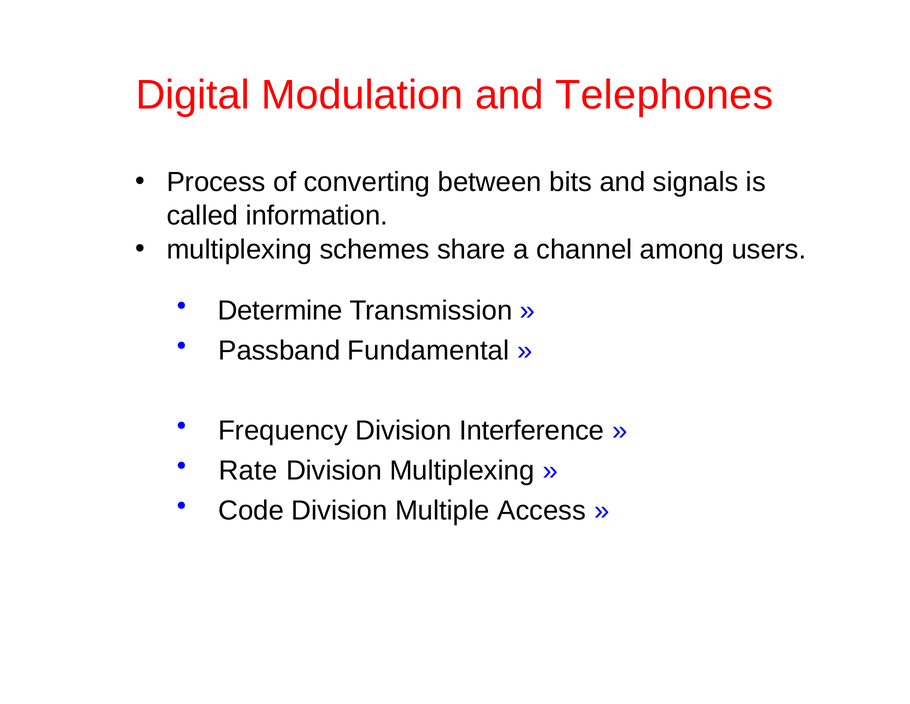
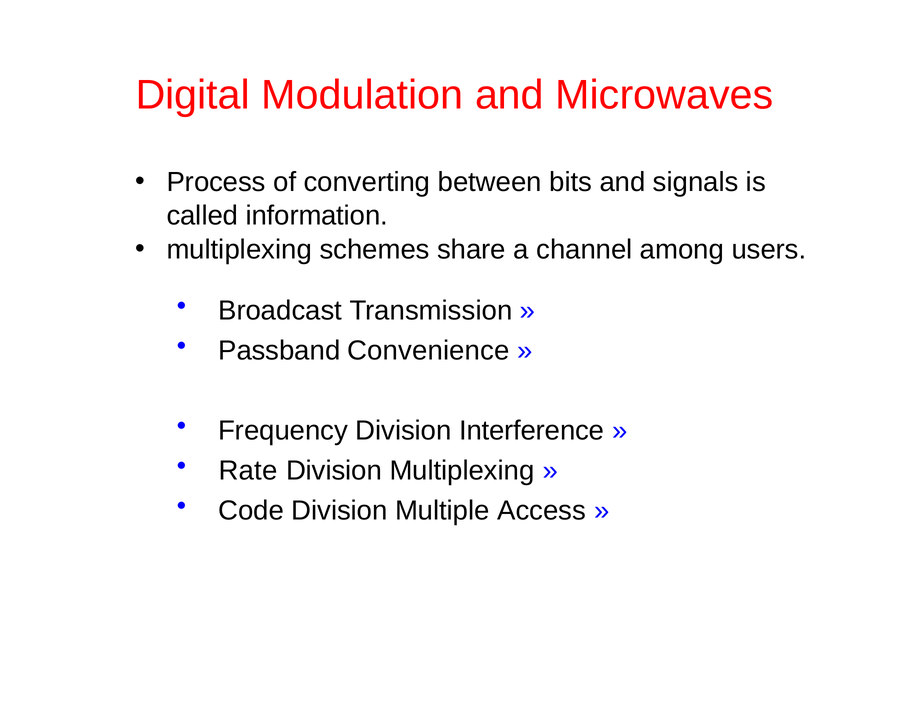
Telephones: Telephones -> Microwaves (664, 95)
Determine: Determine -> Broadcast (280, 310)
Fundamental: Fundamental -> Convenience (428, 350)
